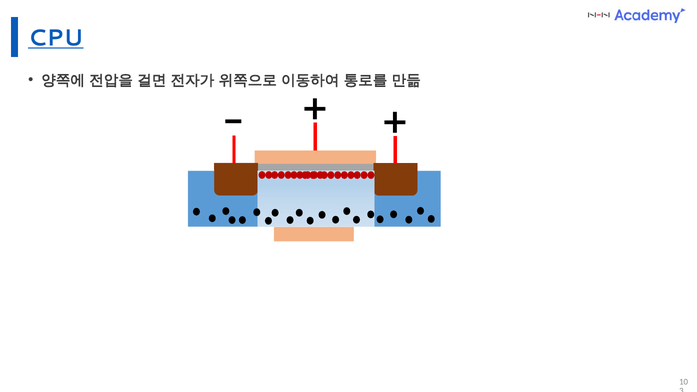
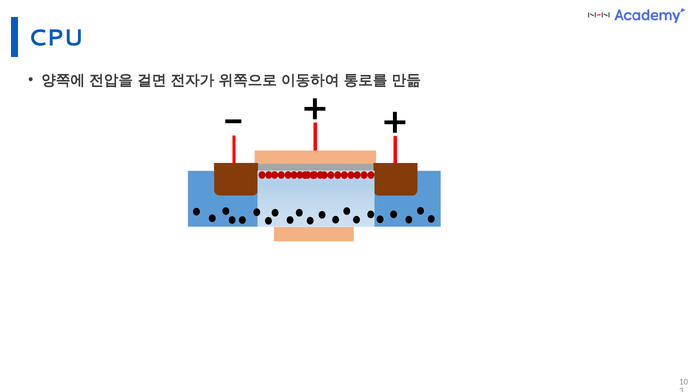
CPU underline: present -> none (56, 38)
